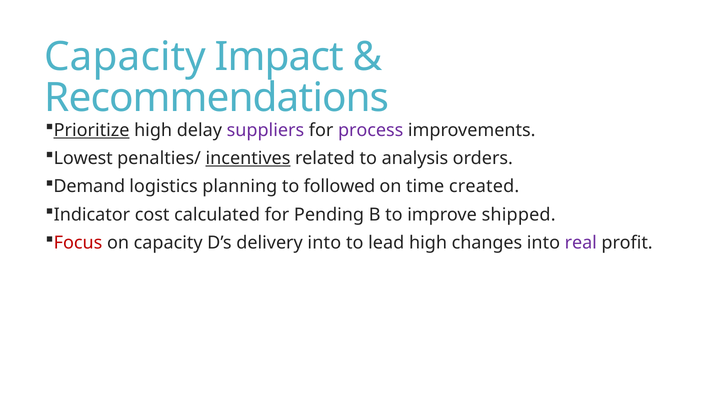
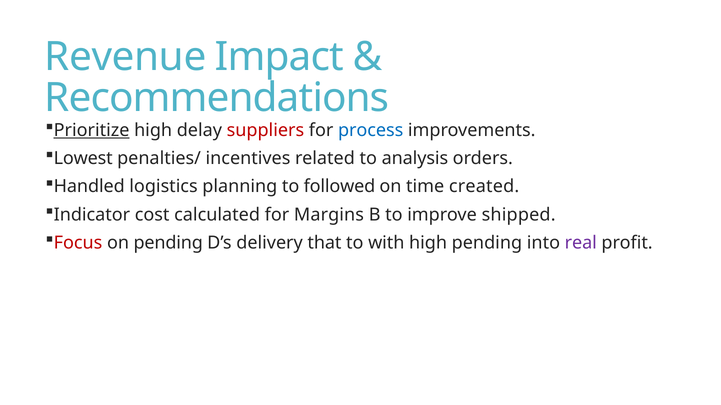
Capacity: Capacity -> Revenue (125, 57)
suppliers colour: purple -> red (265, 130)
process colour: purple -> blue (371, 130)
incentives underline: present -> none (248, 159)
Demand: Demand -> Handled (89, 187)
Pending: Pending -> Margins (329, 215)
on capacity: capacity -> pending (168, 243)
delivery into: into -> that (324, 243)
lead: lead -> with (386, 243)
high changes: changes -> pending (487, 243)
